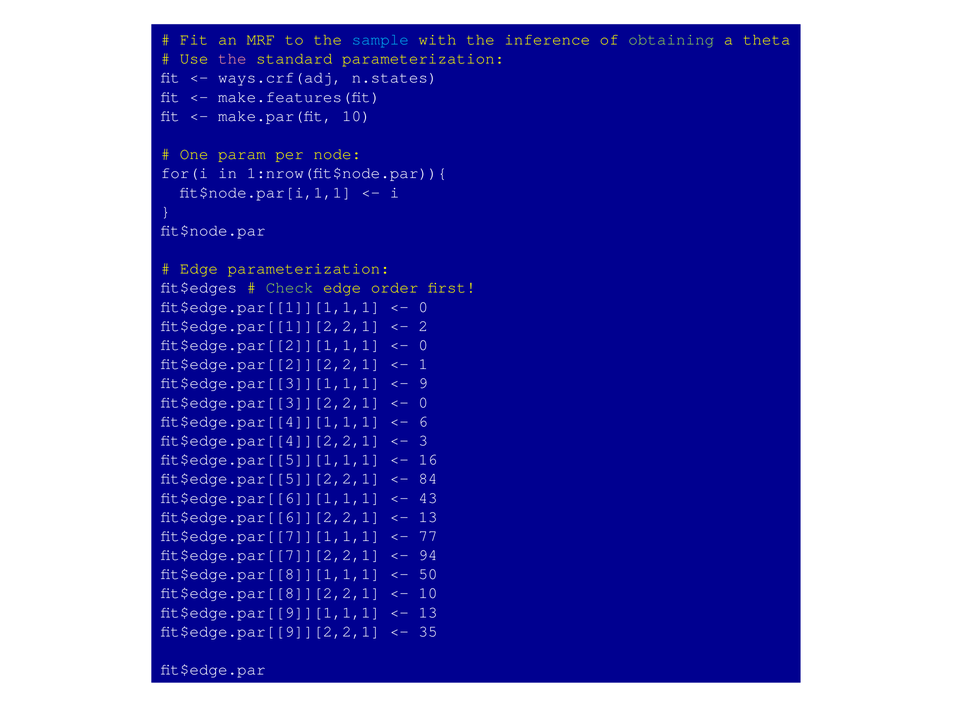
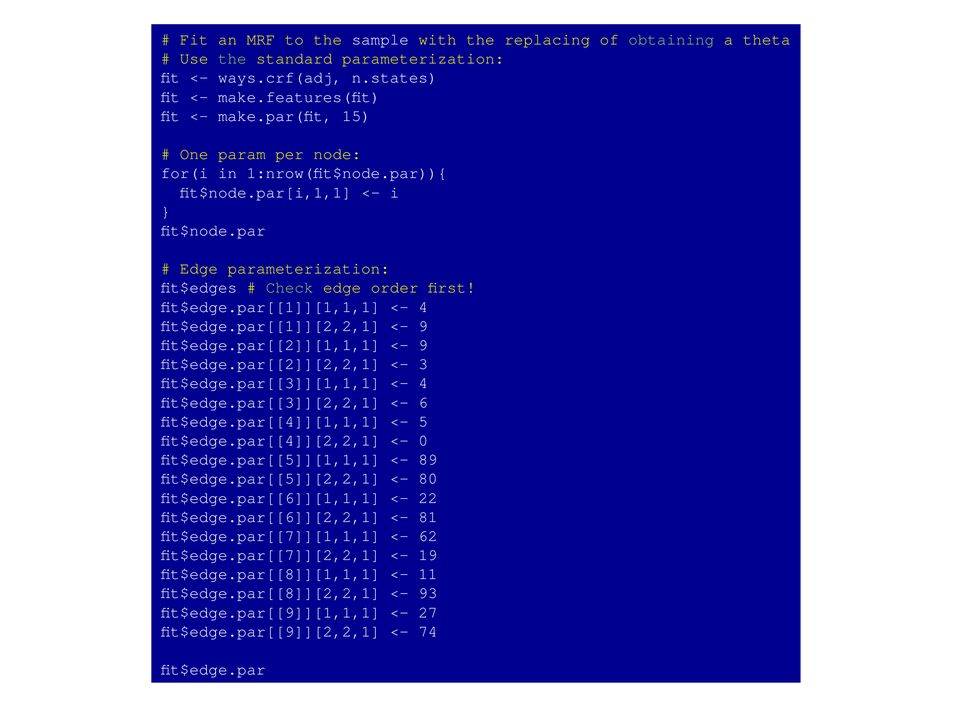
sample colour: light blue -> white (380, 40)
inference: inference -> replacing (547, 40)
the colour: pink -> light green (232, 59)
make.par(fit 10: 10 -> 15 (356, 116)
0: 0 -> 4 (423, 307)
2: 2 -> 9 (423, 326)
0: 0 -> 9 (423, 345)
1: 1 -> 3 (423, 364)
9: 9 -> 4 (423, 383)
0: 0 -> 6 (423, 402)
6: 6 -> 5 (423, 422)
3: 3 -> 0 (423, 441)
16: 16 -> 89 (428, 460)
84: 84 -> 80 (428, 479)
43: 43 -> 22 (428, 498)
13: 13 -> 81 (428, 517)
77: 77 -> 62 (428, 536)
94: 94 -> 19 (428, 555)
50: 50 -> 11 (428, 574)
10: 10 -> 93 (428, 593)
13: 13 -> 27 (428, 613)
35: 35 -> 74 (428, 632)
